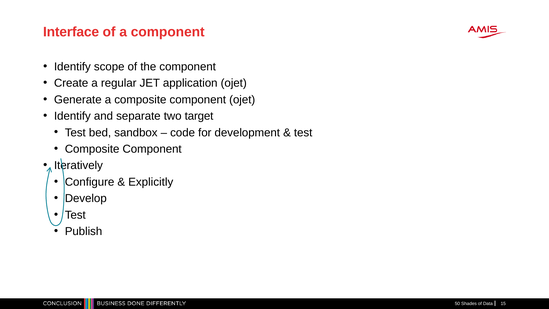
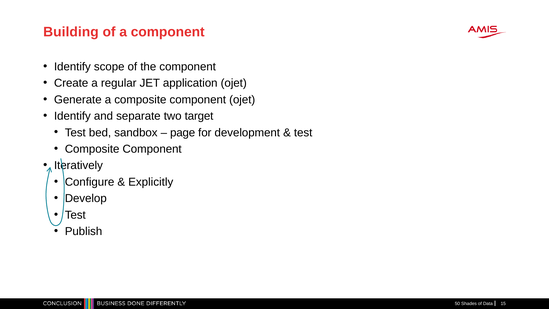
Interface: Interface -> Building (71, 32)
code: code -> page (183, 132)
